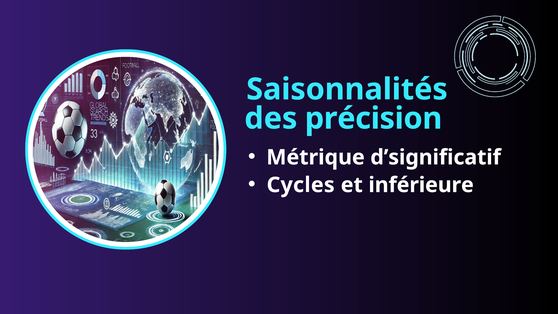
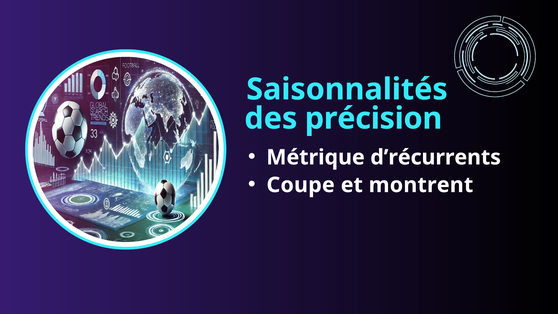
d’significatif: d’significatif -> d’récurrents (436, 157)
Cycles: Cycles -> Coupe (301, 185)
inférieure: inférieure -> montrent (421, 185)
